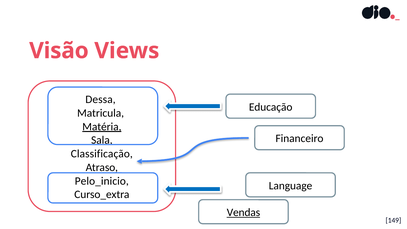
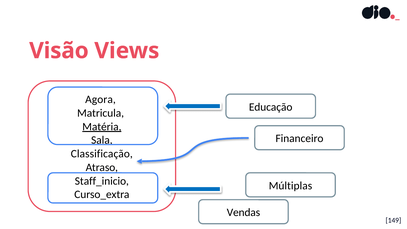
Dessa: Dessa -> Agora (101, 99)
Pelo_inicio: Pelo_inicio -> Staff_inicio (102, 181)
Language: Language -> Múltiplas (290, 186)
Vendas underline: present -> none (243, 212)
